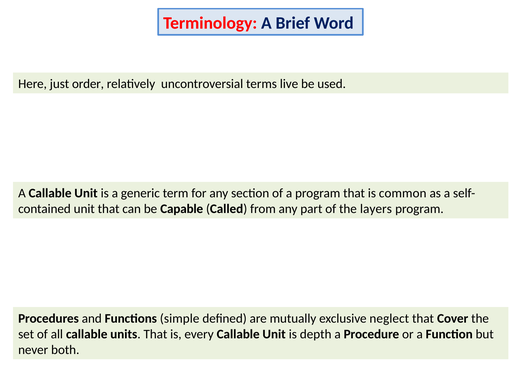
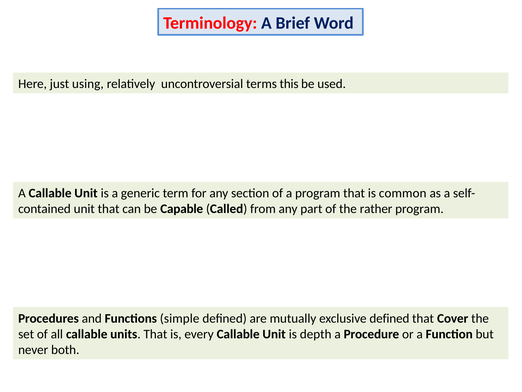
order: order -> using (88, 84)
live: live -> this (289, 84)
layers: layers -> rather (376, 209)
exclusive neglect: neglect -> defined (389, 318)
